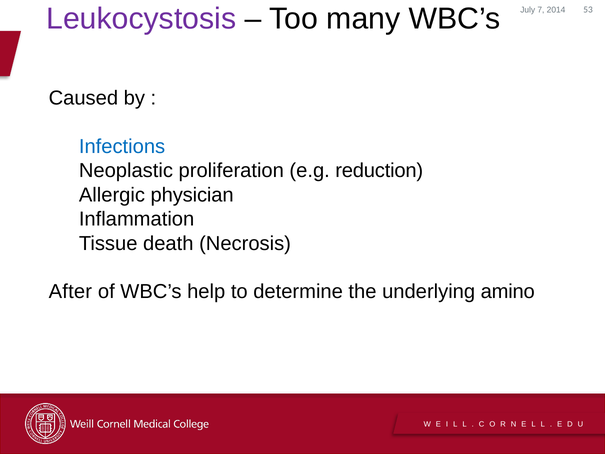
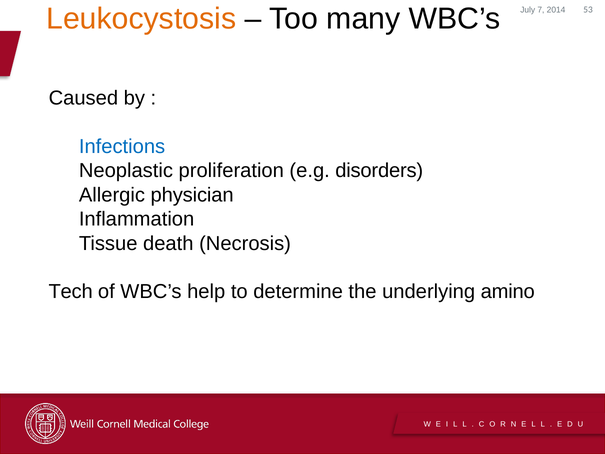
Leukocystosis colour: purple -> orange (141, 19)
reduction: reduction -> disorders (379, 171)
After: After -> Tech (71, 292)
